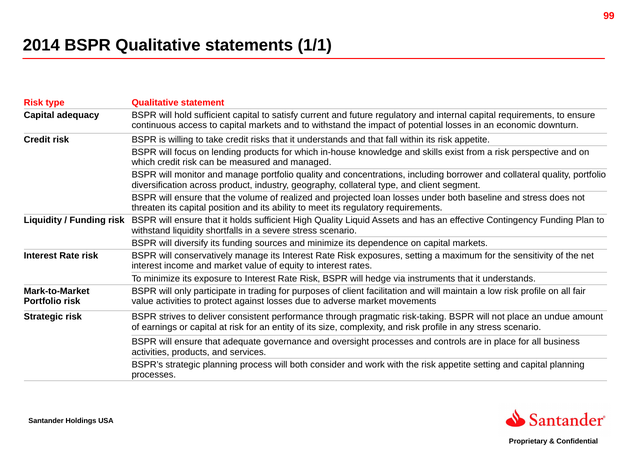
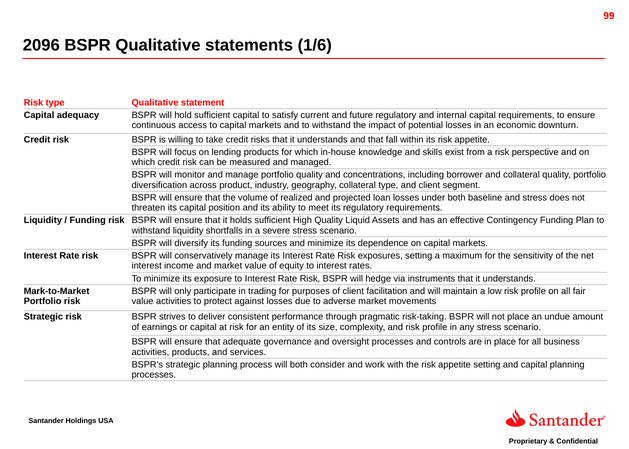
2014: 2014 -> 2096 (41, 45)
1/1: 1/1 -> 1/6 (315, 45)
